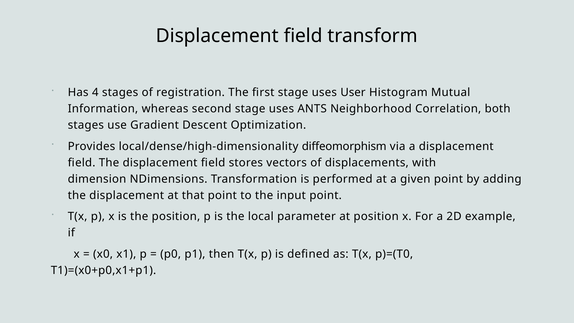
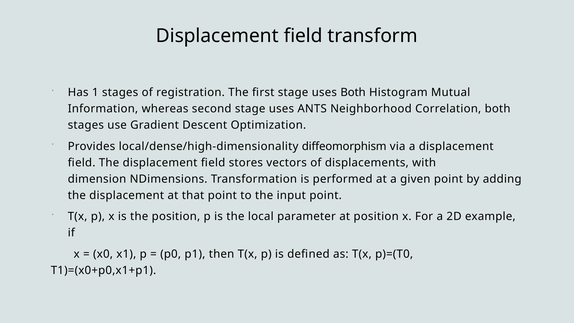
4: 4 -> 1 (95, 93)
uses User: User -> Both (353, 93)
